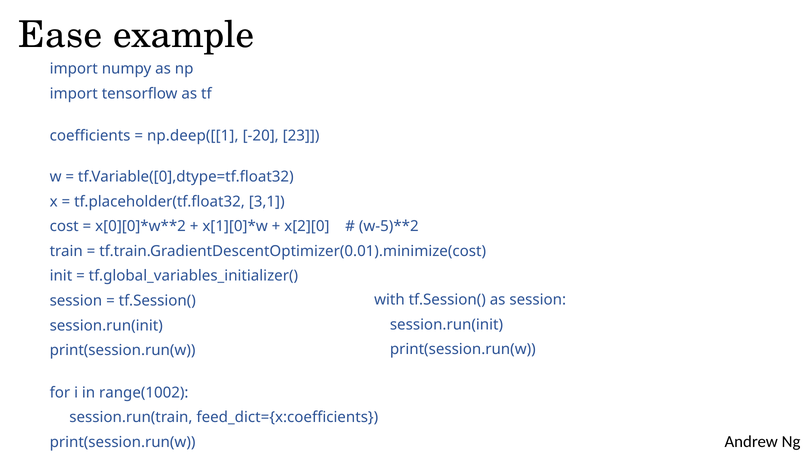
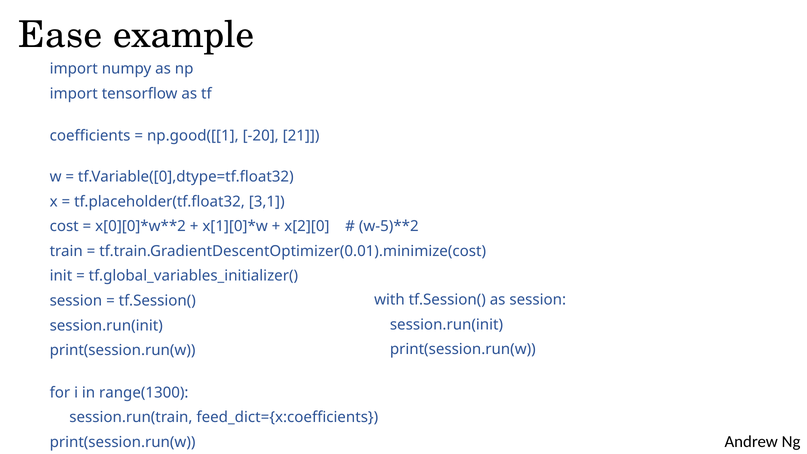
np.deep([[1: np.deep([[1 -> np.good([[1 (193, 136)
23: 23 -> 21 (301, 136)
range(1002: range(1002 -> range(1300 (144, 392)
